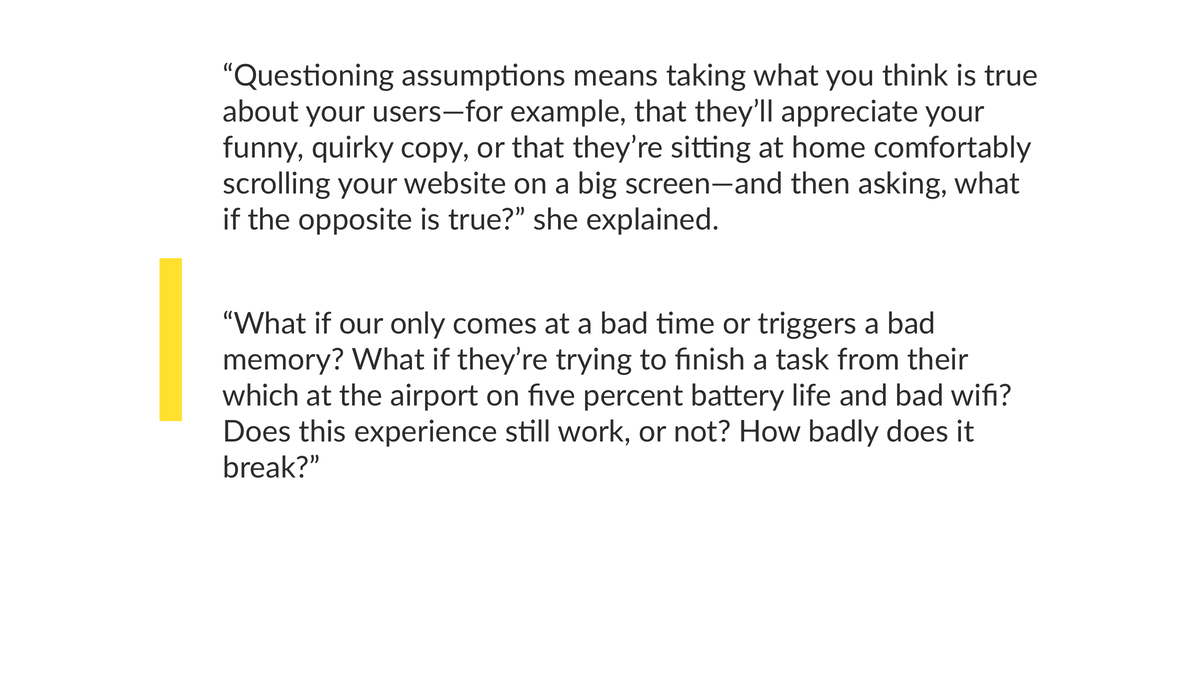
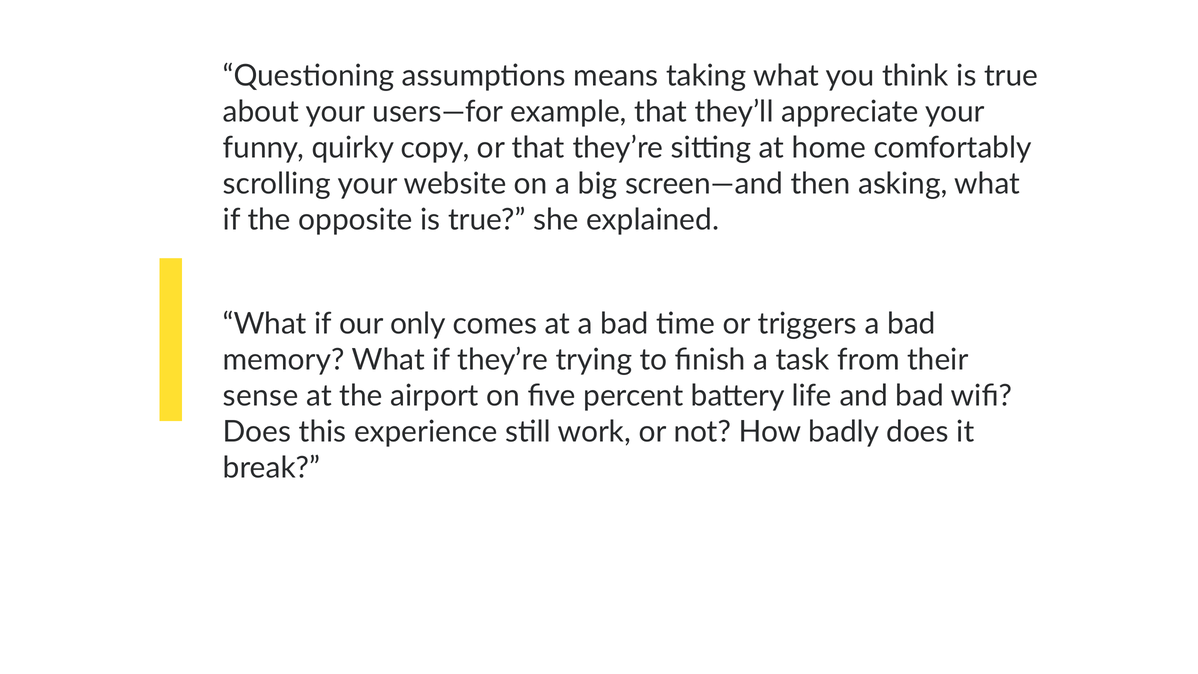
which: which -> sense (261, 396)
